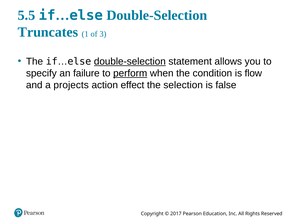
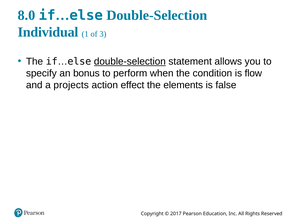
5.5: 5.5 -> 8.0 (26, 15)
Truncates: Truncates -> Individual (48, 32)
failure: failure -> bonus (86, 73)
perform underline: present -> none (130, 73)
selection: selection -> elements (183, 85)
